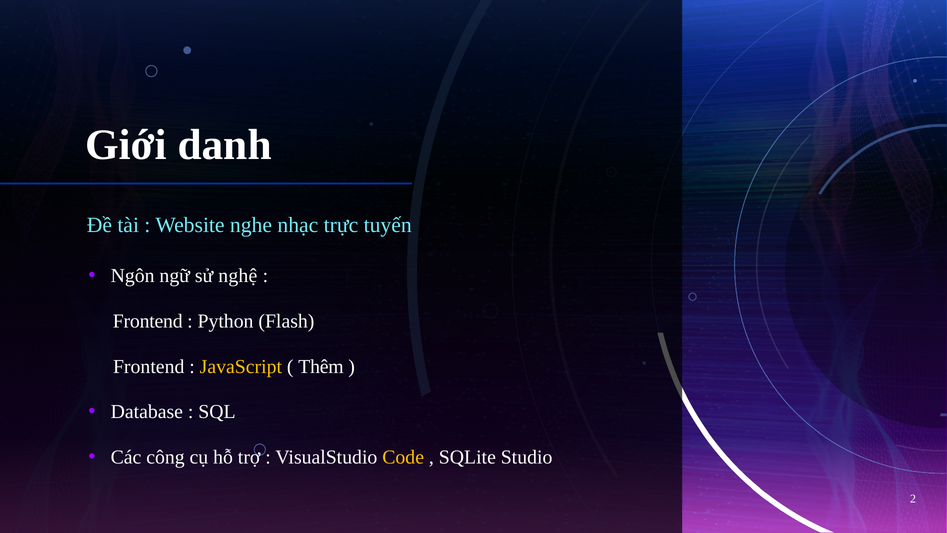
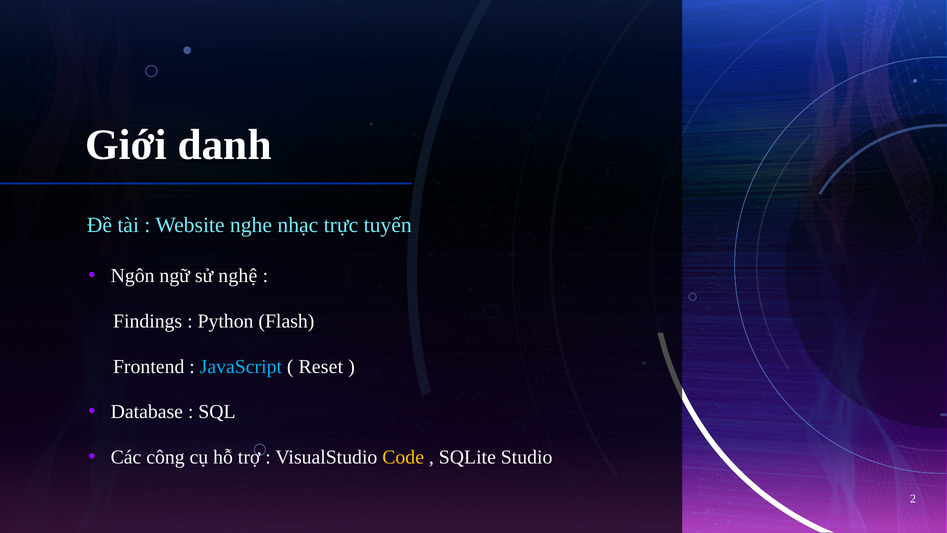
Frontend: Frontend -> Findings (148, 321)
JavaScript colour: yellow -> light blue (241, 366)
Thêm: Thêm -> Reset (321, 366)
